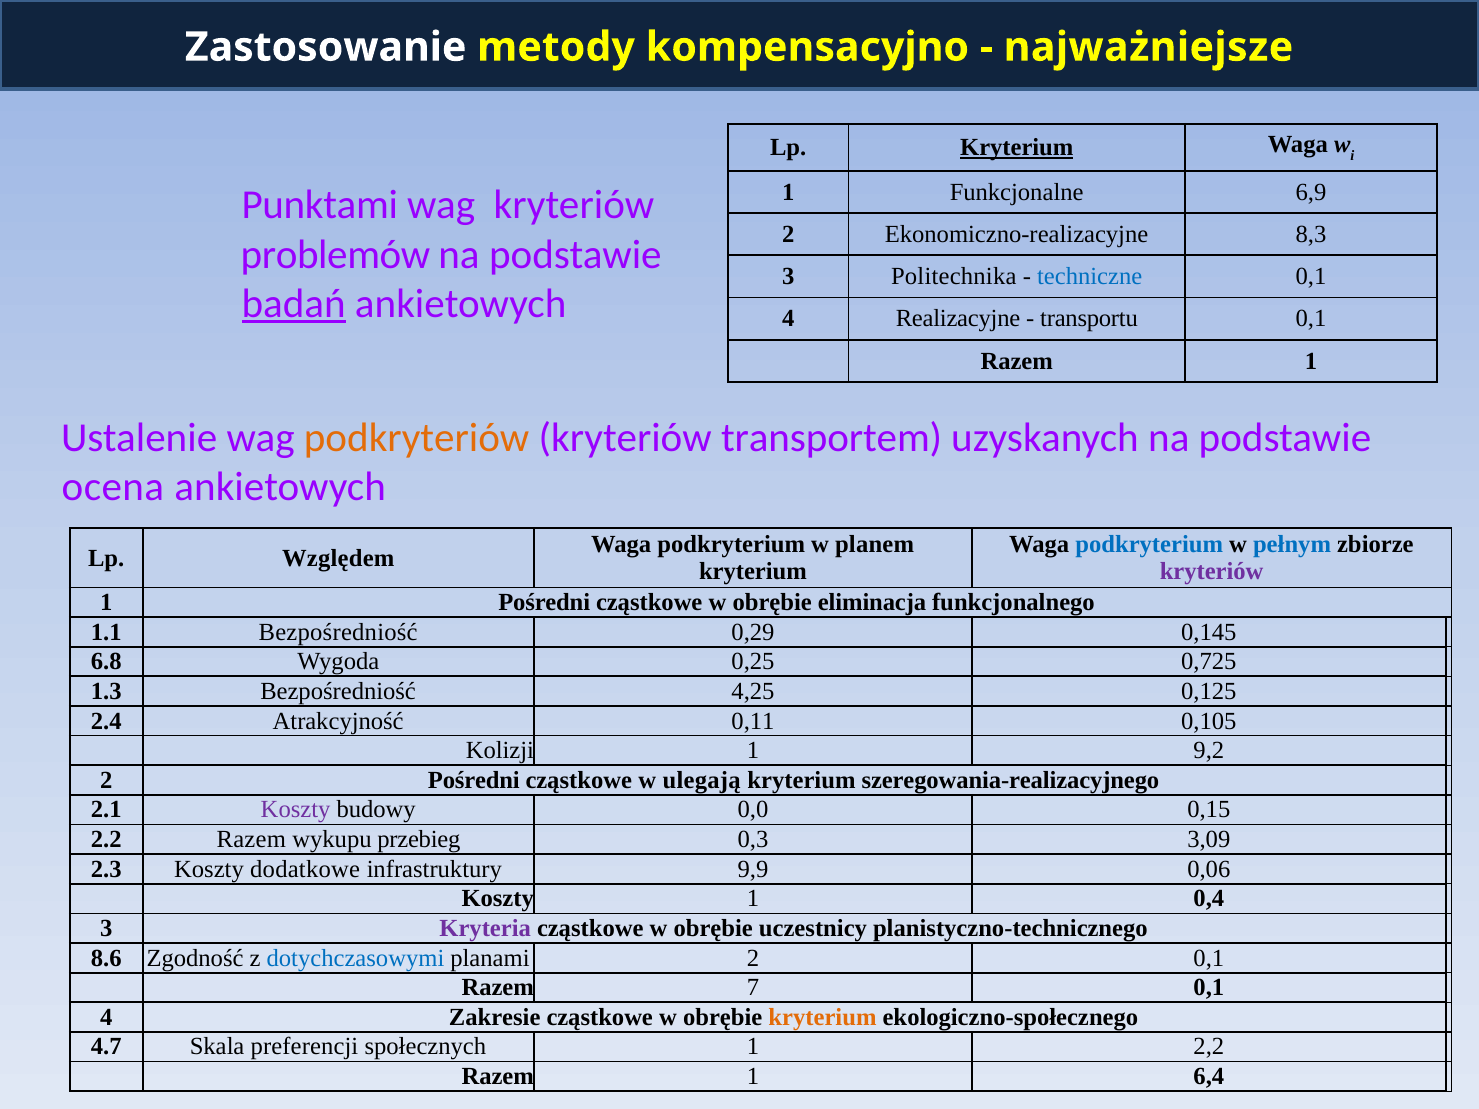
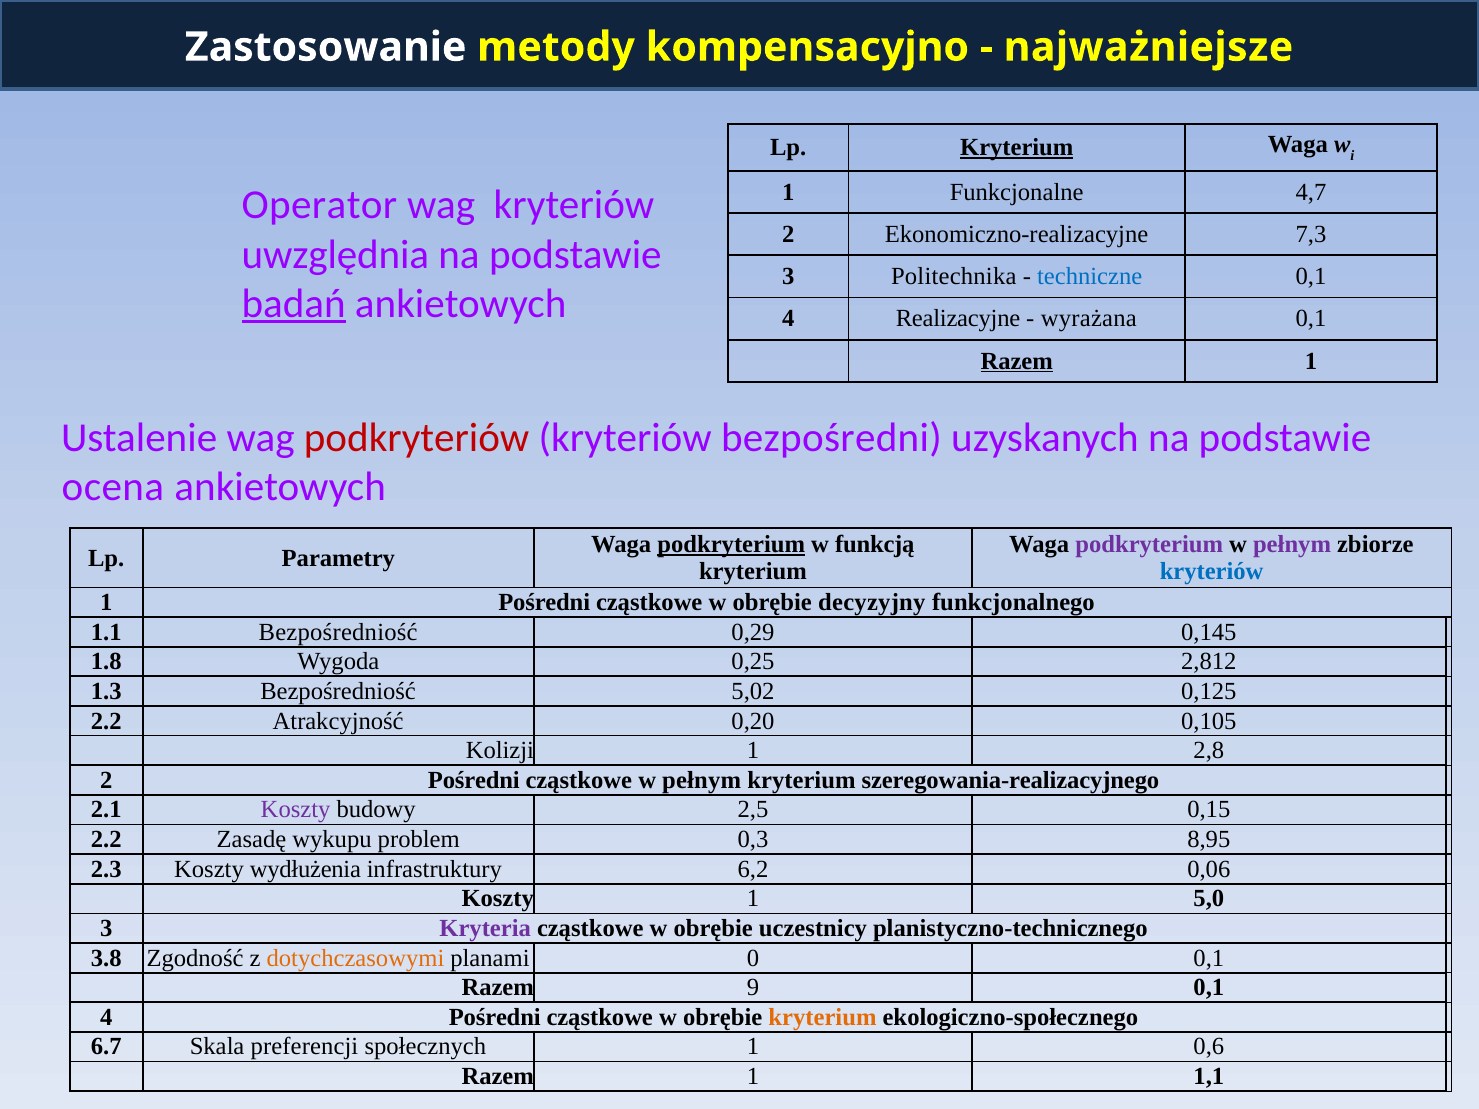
6,9: 6,9 -> 4,7 (1311, 192)
Punktami: Punktami -> Operator (319, 205)
8,3: 8,3 -> 7,3 (1311, 234)
problemów: problemów -> uwzględnia (335, 255)
transportu: transportu -> wyrażana (1089, 319)
Razem underline: none -> present (1017, 361)
podkryteriów colour: orange -> red (417, 438)
transportem: transportem -> bezpośredni (831, 438)
podkryterium underline: none -> present (731, 544)
planem: planem -> funkcją (875, 544)
podkryterium colour: blue -> purple (1149, 544)
pełnym colour: blue -> purple (1292, 544)
Względem: Względem -> Parametry (338, 558)
kryteriów colour: purple -> blue (1212, 572)
eliminacja: eliminacja -> decyzyjny (872, 603)
6.8: 6.8 -> 1.8 (106, 662)
0,725: 0,725 -> 2,812 (1209, 662)
4,25: 4,25 -> 5,02 (753, 691)
2.4: 2.4 -> 2.2 (106, 721)
0,11: 0,11 -> 0,20 (753, 721)
9,2: 9,2 -> 2,8 (1209, 751)
cząstkowe w ulegają: ulegają -> pełnym (702, 780)
0,0: 0,0 -> 2,5 (753, 810)
2.2 Razem: Razem -> Zasadę (251, 840)
przebieg: przebieg -> problem (419, 840)
3,09: 3,09 -> 8,95 (1209, 840)
dodatkowe: dodatkowe -> wydłużenia (305, 869)
9,9: 9,9 -> 6,2 (753, 869)
0,4: 0,4 -> 5,0 (1209, 899)
8.6: 8.6 -> 3.8 (106, 958)
dotychczasowymi colour: blue -> orange (355, 958)
planami 2: 2 -> 0 (753, 958)
7: 7 -> 9 (753, 988)
4 Zakresie: Zakresie -> Pośredni (495, 1017)
4.7: 4.7 -> 6.7 (106, 1047)
2,2: 2,2 -> 0,6 (1209, 1047)
6,4: 6,4 -> 1,1 (1209, 1077)
